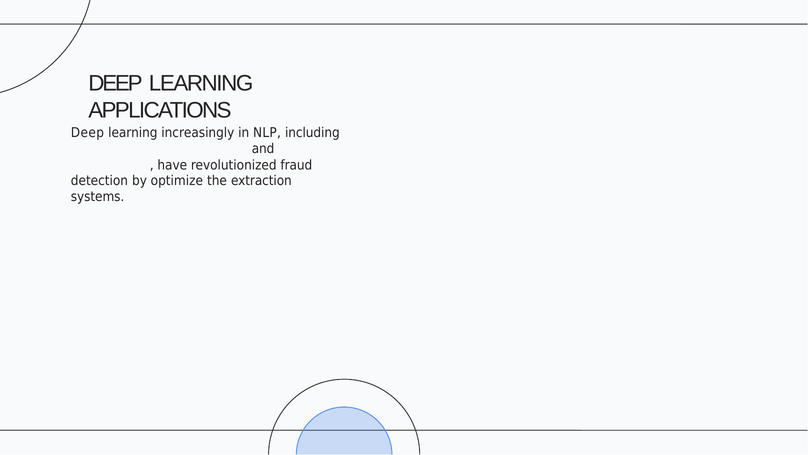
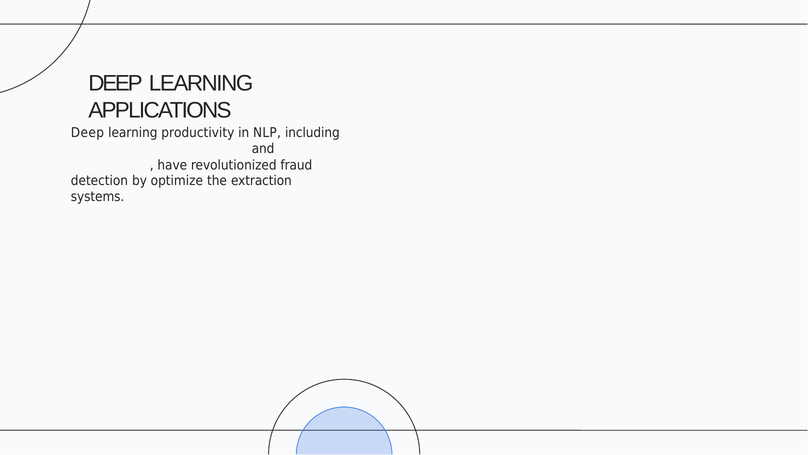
increasingly: increasingly -> productivity (198, 133)
